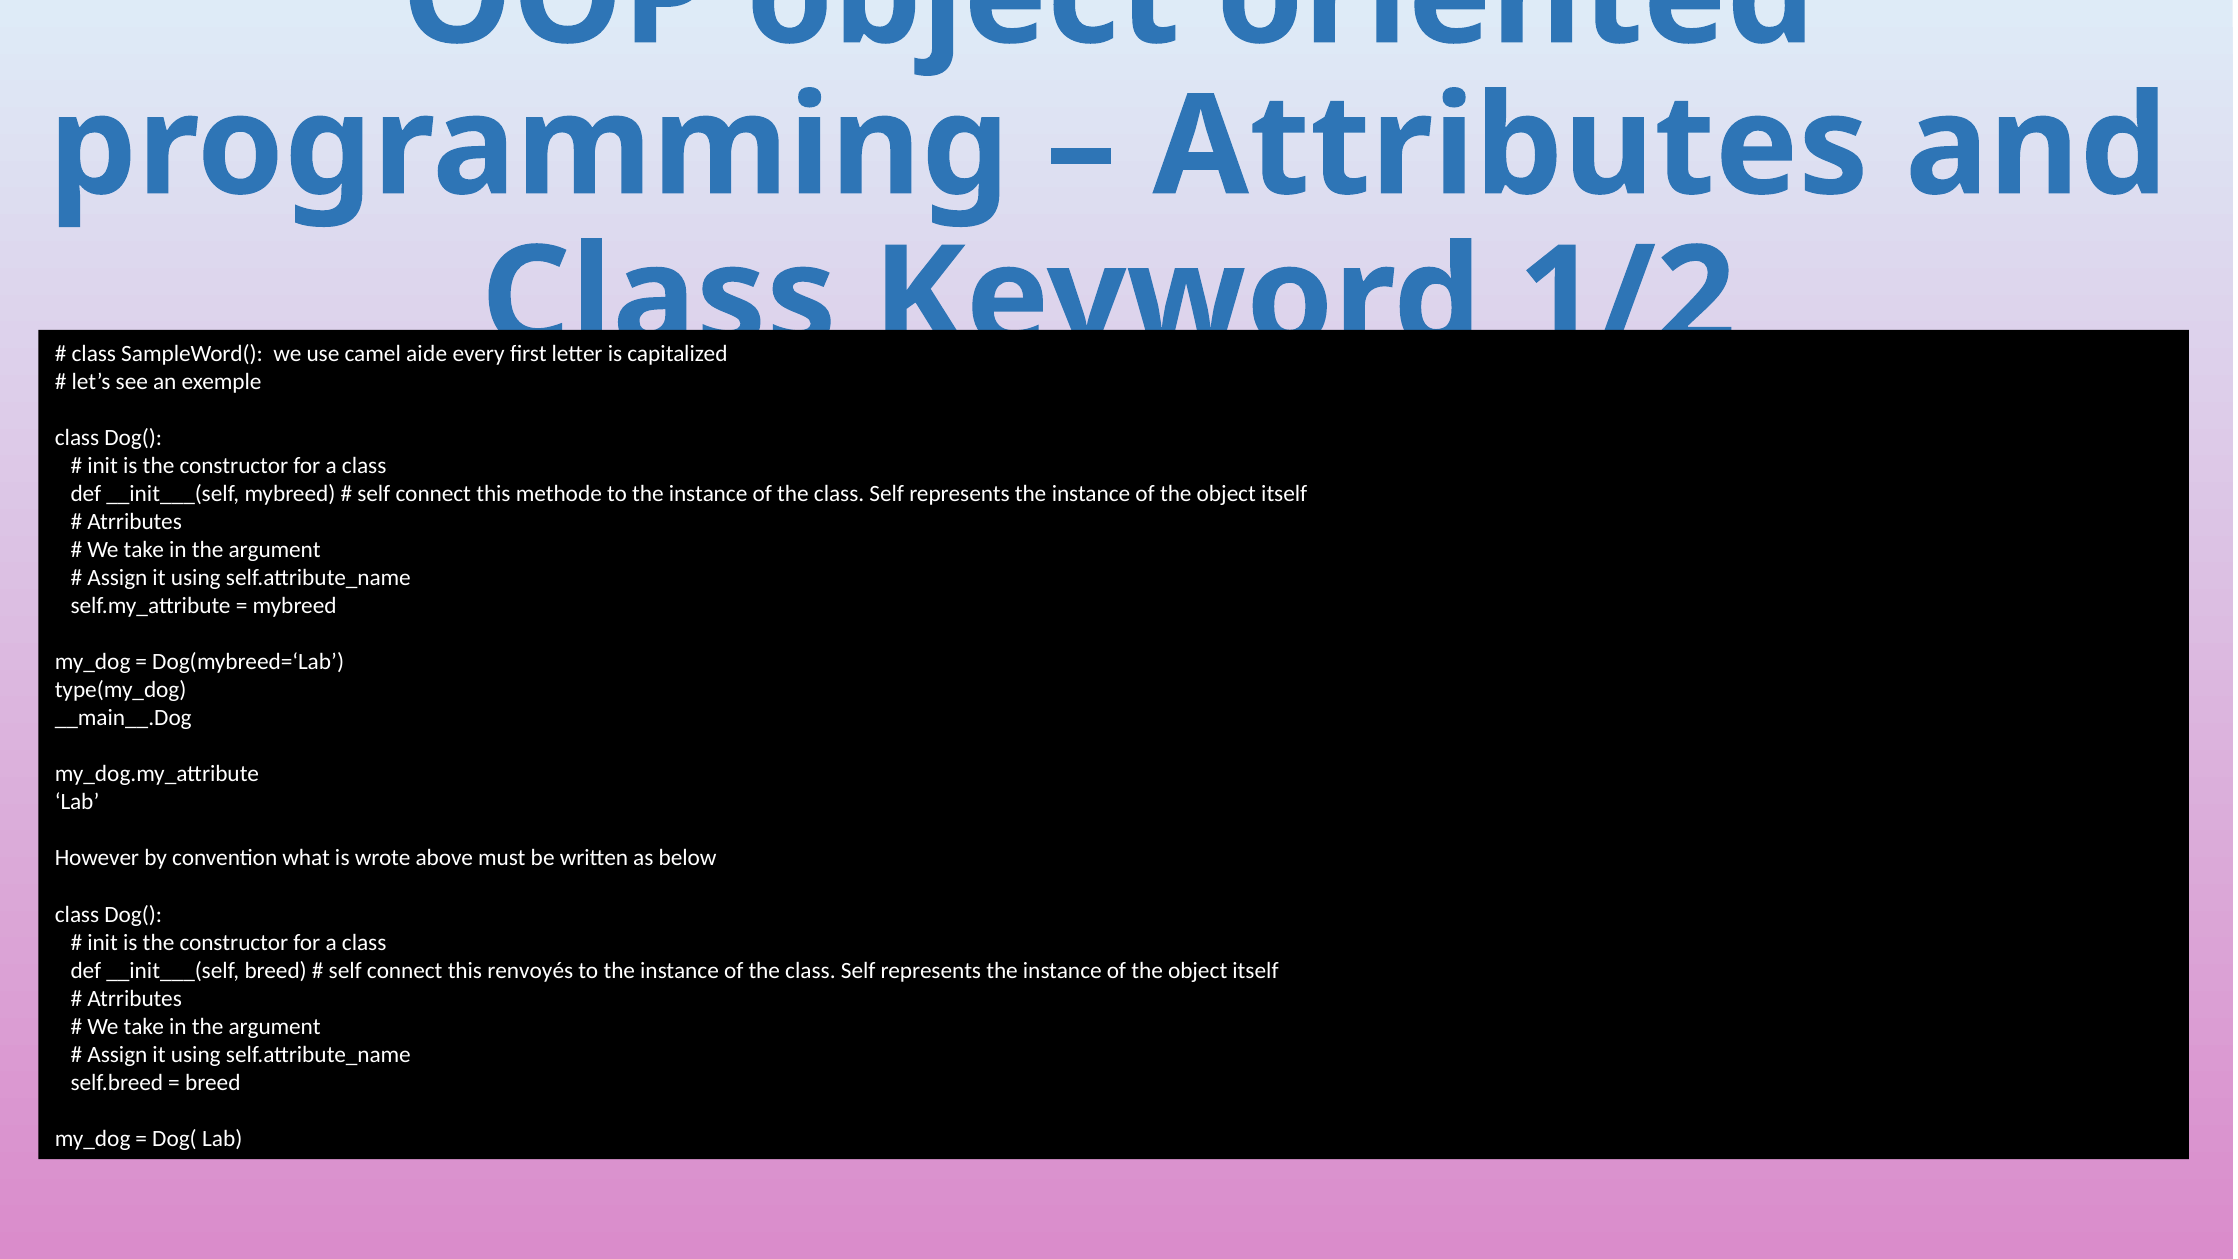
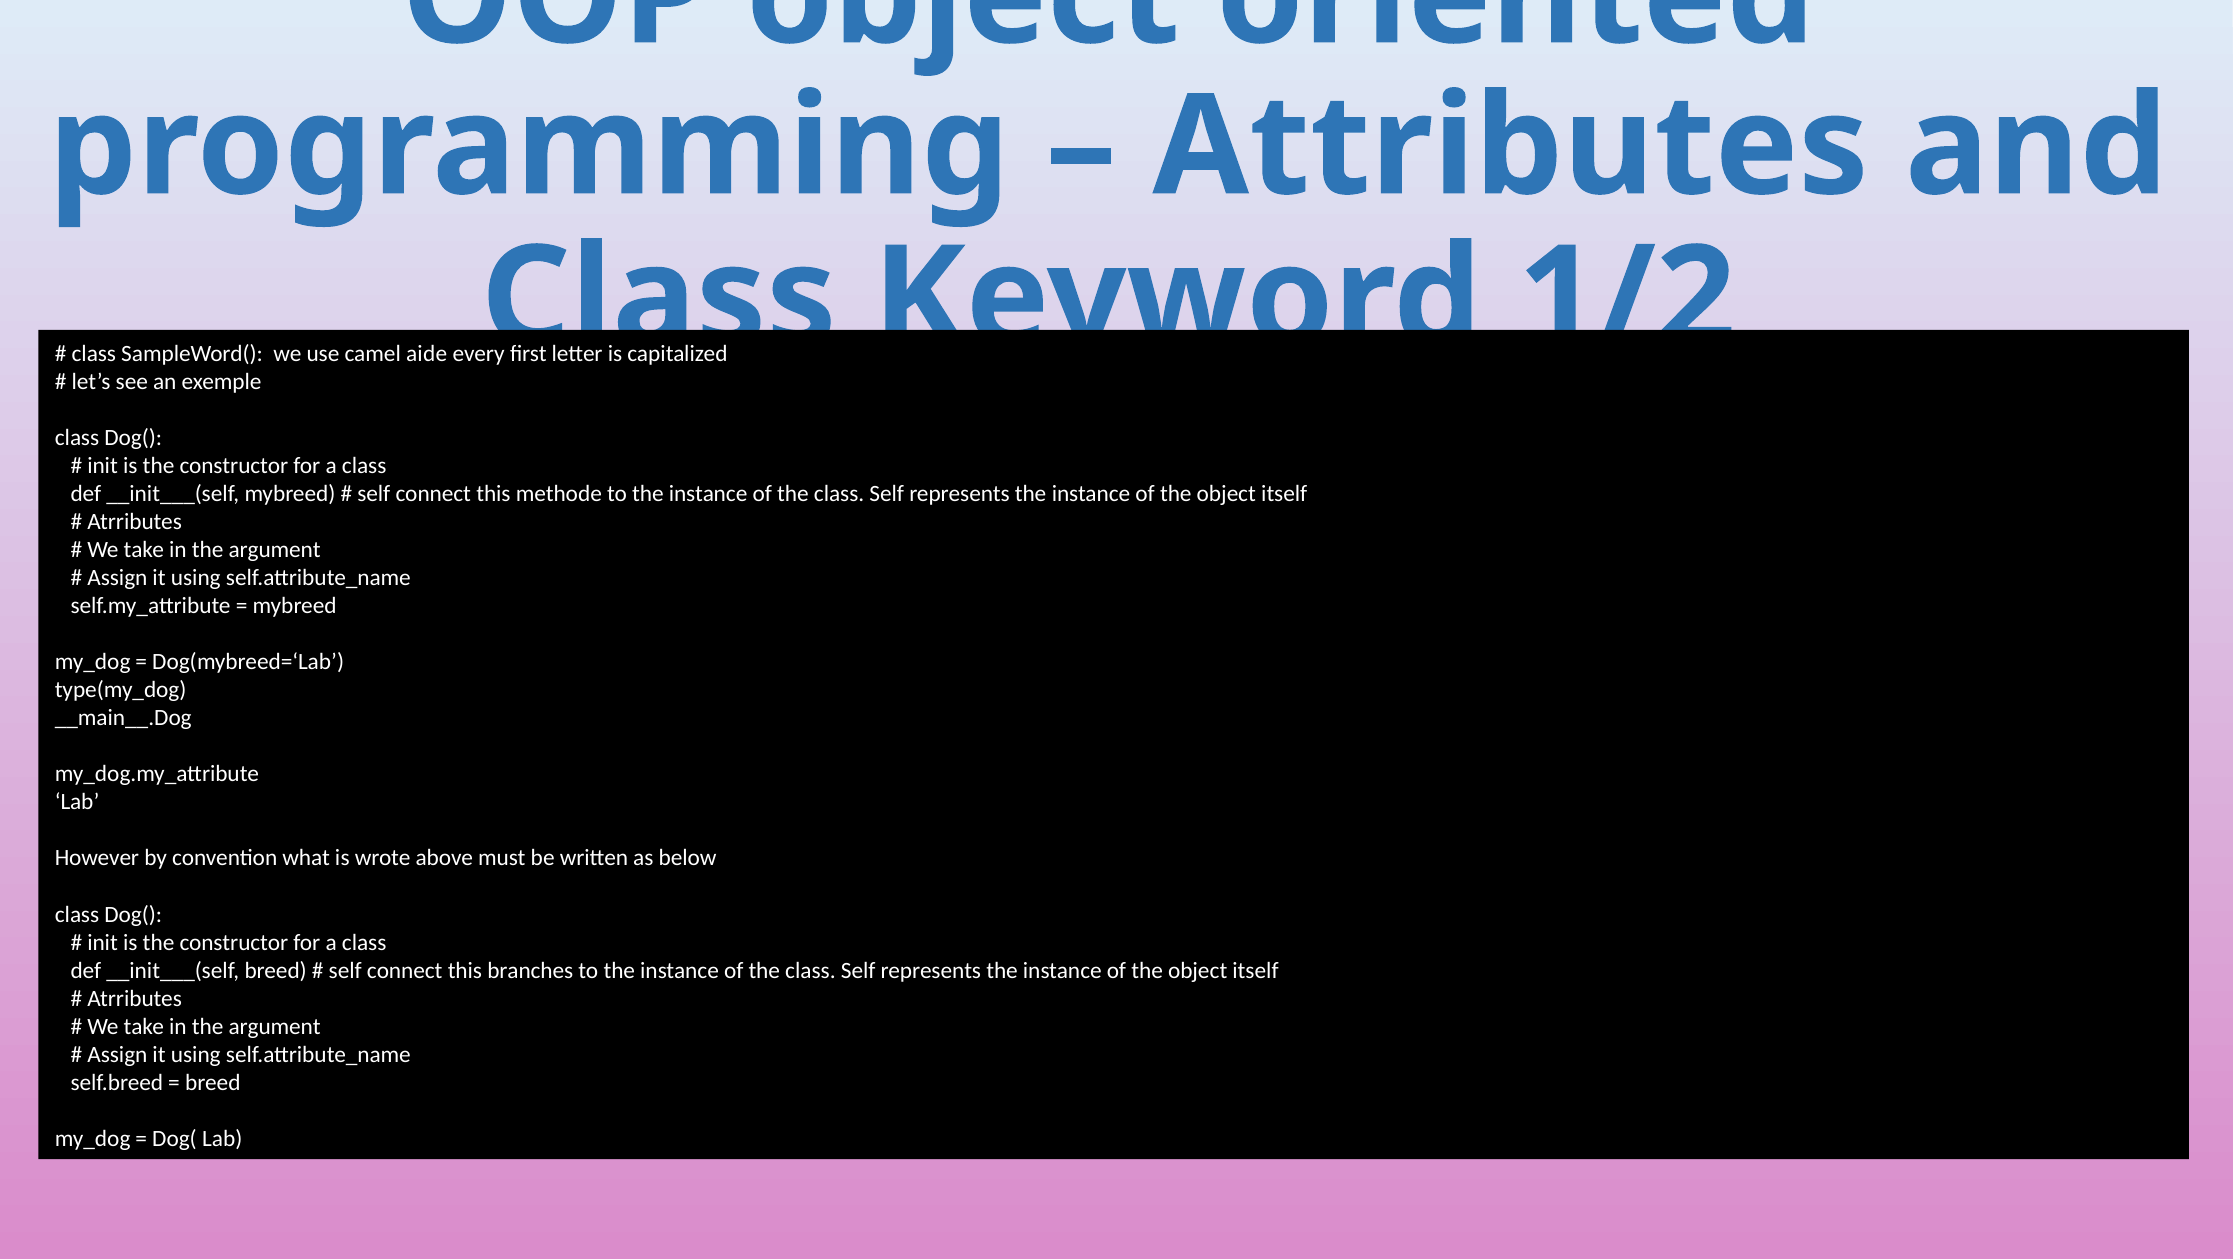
renvoyés: renvoyés -> branches (530, 970)
